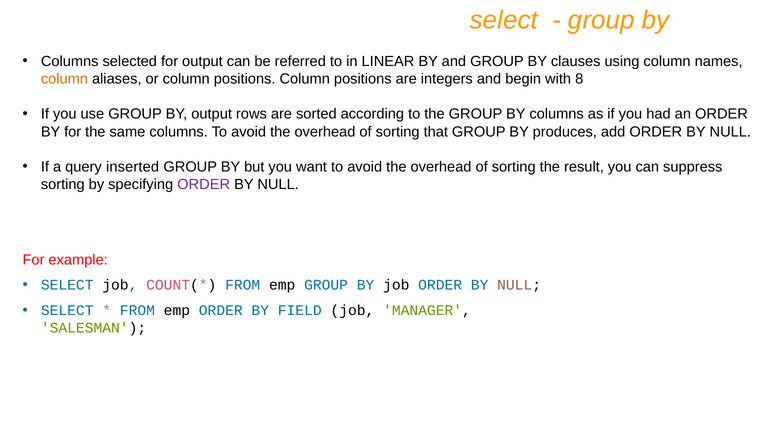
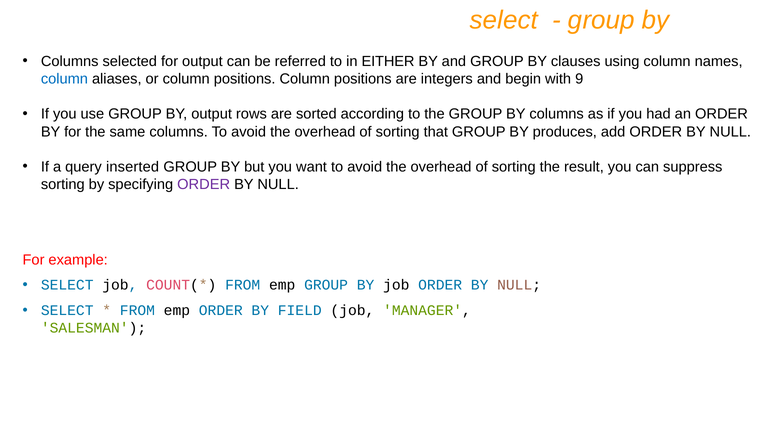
LINEAR: LINEAR -> EITHER (388, 61)
column colour: orange -> blue (64, 79)
8: 8 -> 9 (579, 79)
